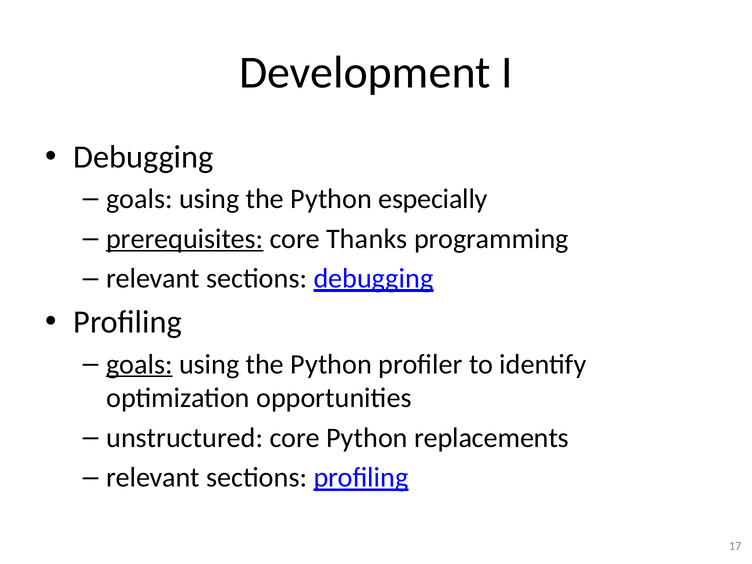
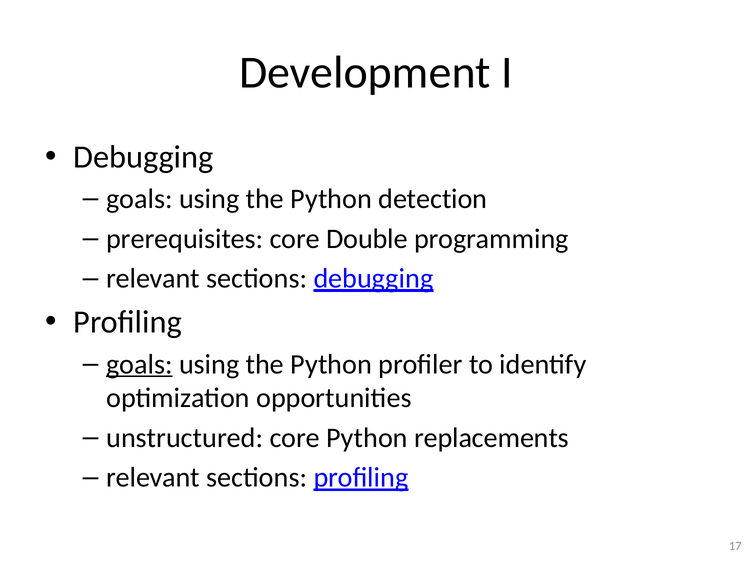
especially: especially -> detection (433, 199)
prerequisites underline: present -> none (185, 239)
Thanks: Thanks -> Double (367, 239)
